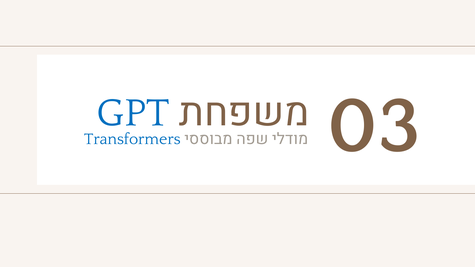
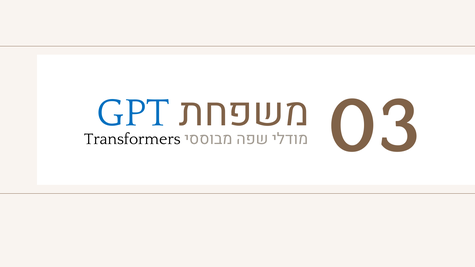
Transformers colour: blue -> black (132, 139)
